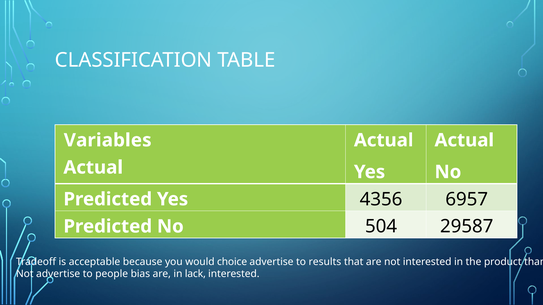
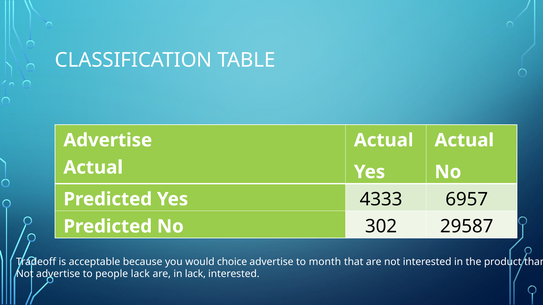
Variables: Variables -> Advertise (108, 140)
4356: 4356 -> 4333 (381, 199)
504: 504 -> 302 (381, 227)
results: results -> month (325, 262)
people bias: bias -> lack (140, 274)
